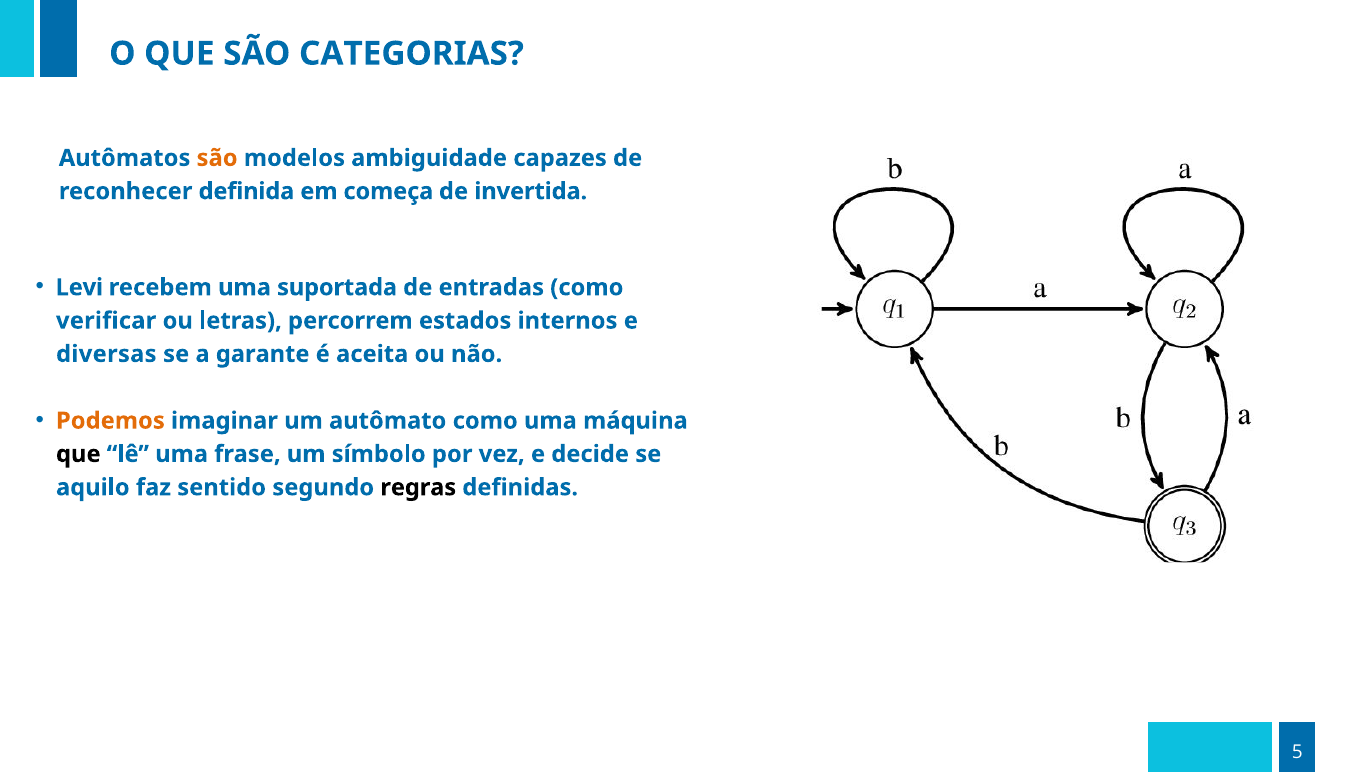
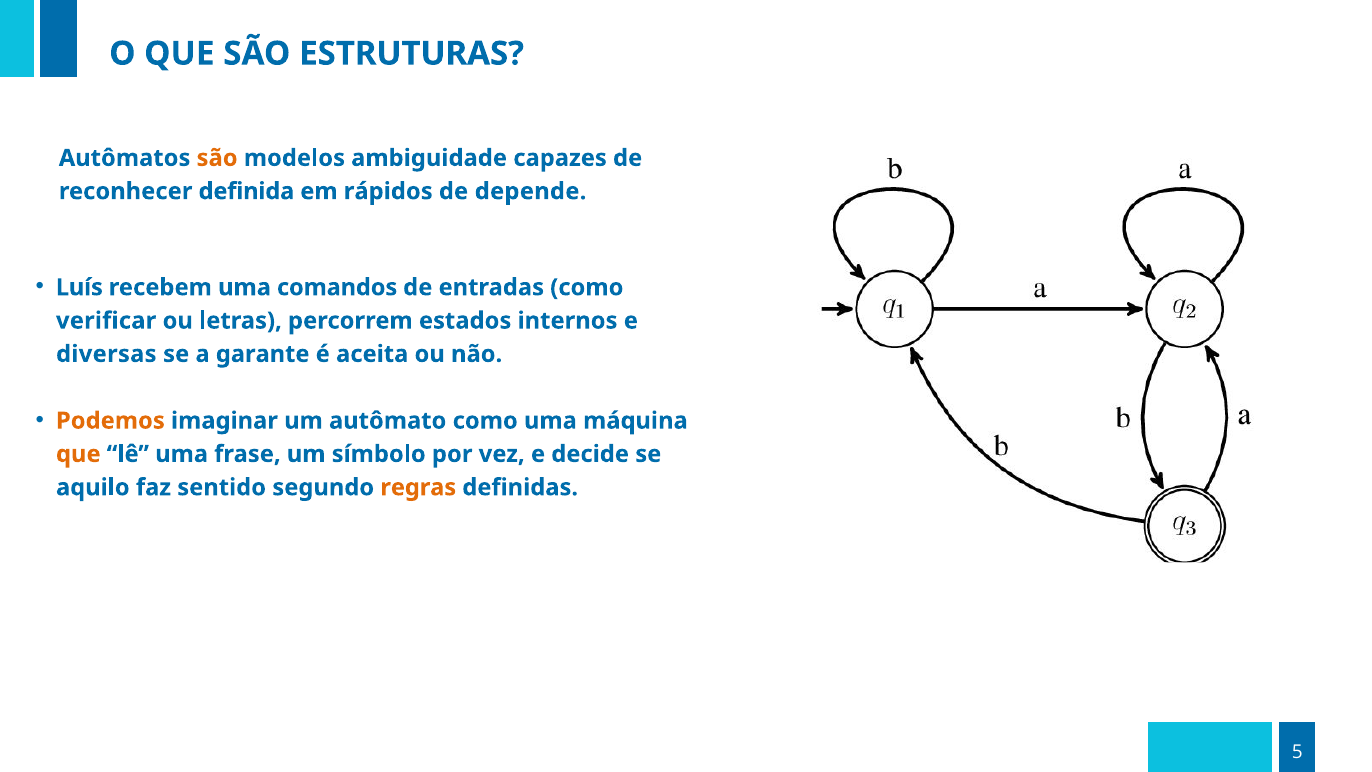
CATEGORIAS: CATEGORIAS -> ESTRUTURAS (412, 54)
começa: começa -> rápidos (388, 191)
invertida: invertida -> depende (531, 191)
Levi: Levi -> Luís (79, 287)
suportada: suportada -> comandos (337, 287)
que colour: black -> orange (78, 454)
regras colour: black -> orange (418, 487)
